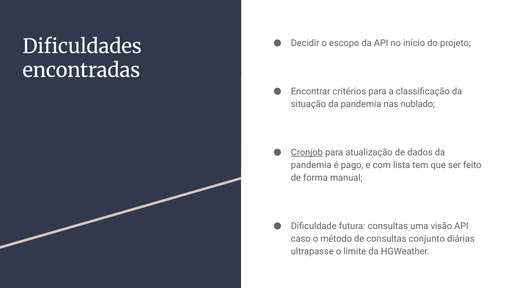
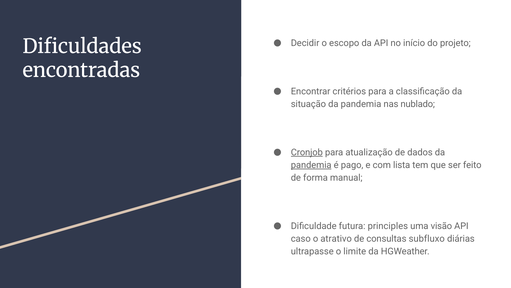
pandemia underline: none -> present (311, 165)
futura consultas: consultas -> principles (388, 226)
método: método -> atrativo (336, 238)
conjunto: conjunto -> subfluxo (427, 238)
